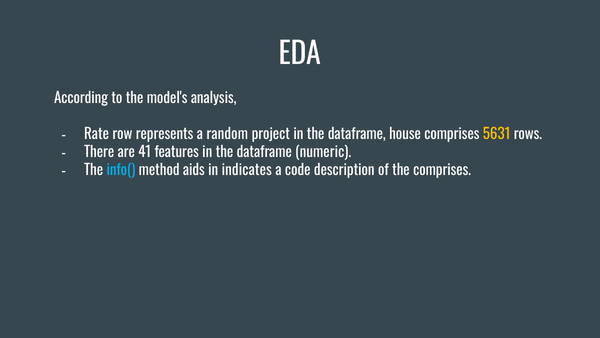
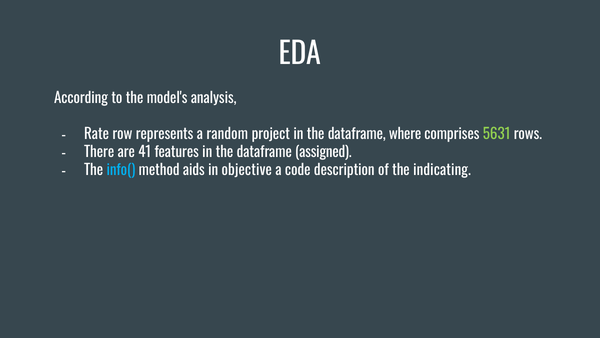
house: house -> where (405, 134)
5631 colour: yellow -> light green (497, 134)
numeric: numeric -> assigned (323, 152)
indicates: indicates -> objective (247, 170)
the comprises: comprises -> indicating (442, 170)
